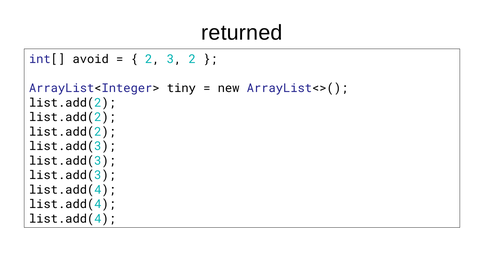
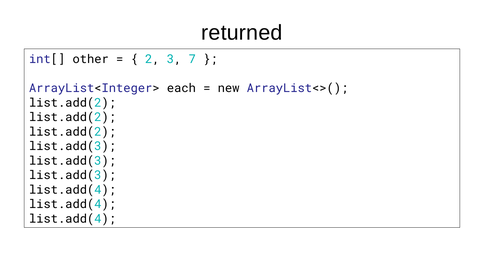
avoid: avoid -> other (91, 59)
3 2: 2 -> 7 (192, 59)
tiny: tiny -> each (181, 88)
